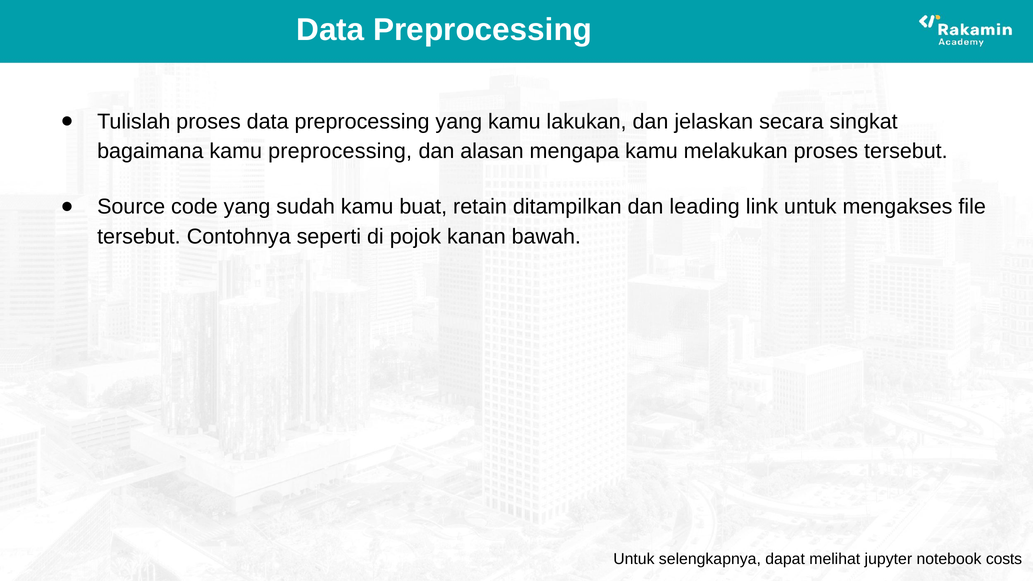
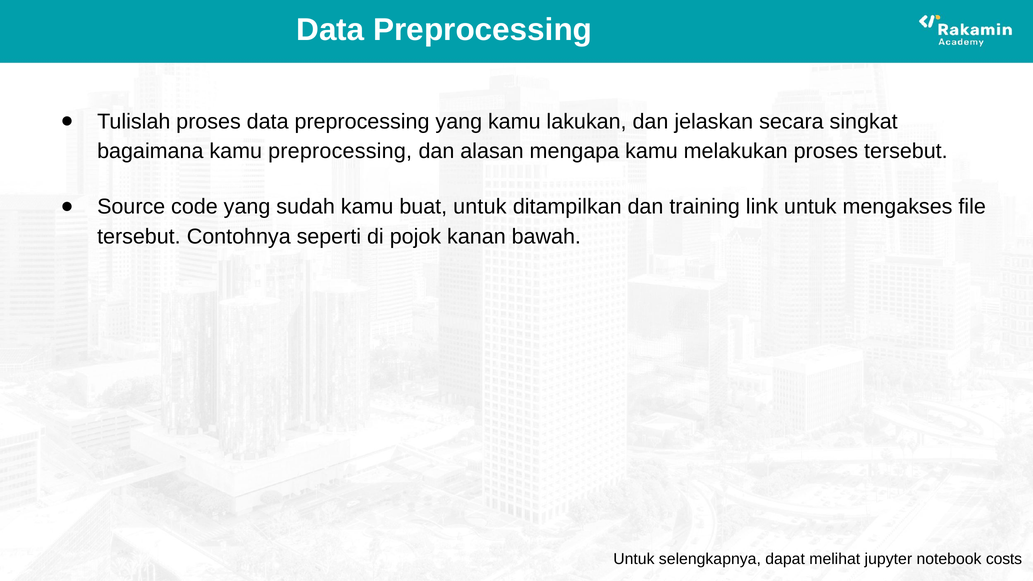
buat retain: retain -> untuk (480, 207)
leading: leading -> training (705, 207)
